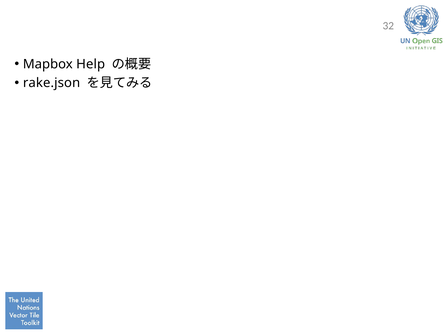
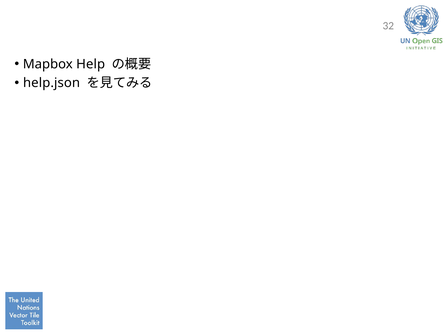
rake.json: rake.json -> help.json (52, 83)
